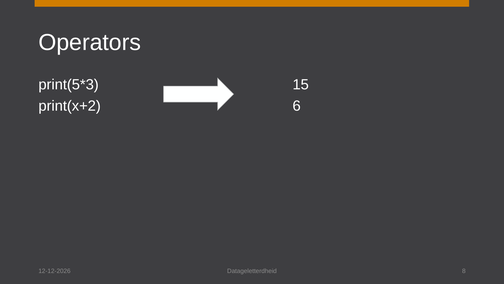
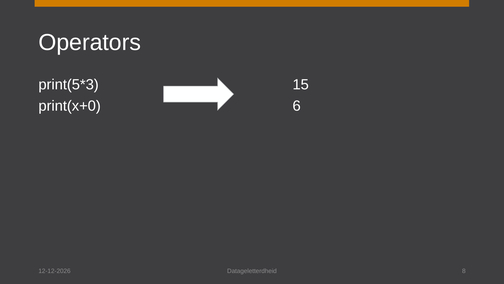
print(x+2: print(x+2 -> print(x+0 (70, 106)
